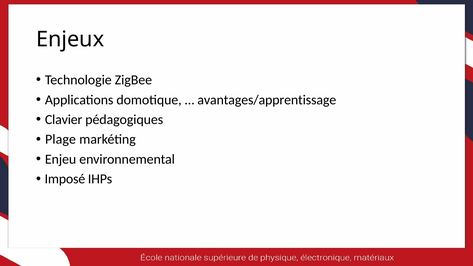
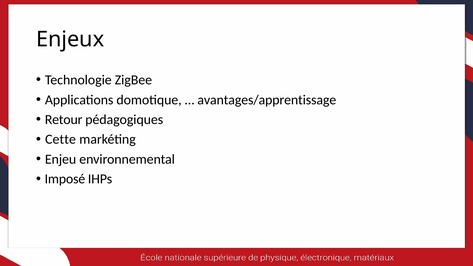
Clavier: Clavier -> Retour (64, 120)
Plage: Plage -> Cette (61, 139)
